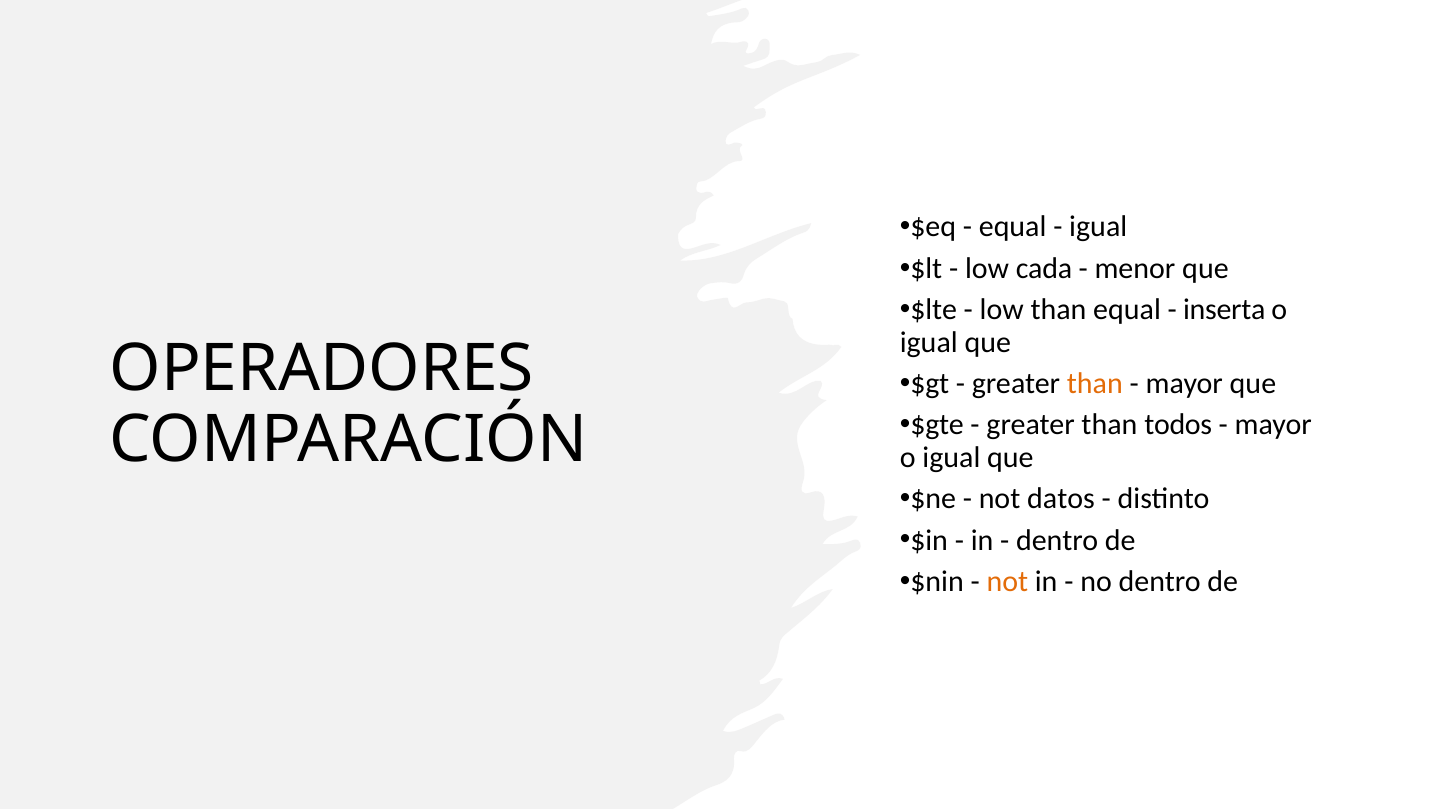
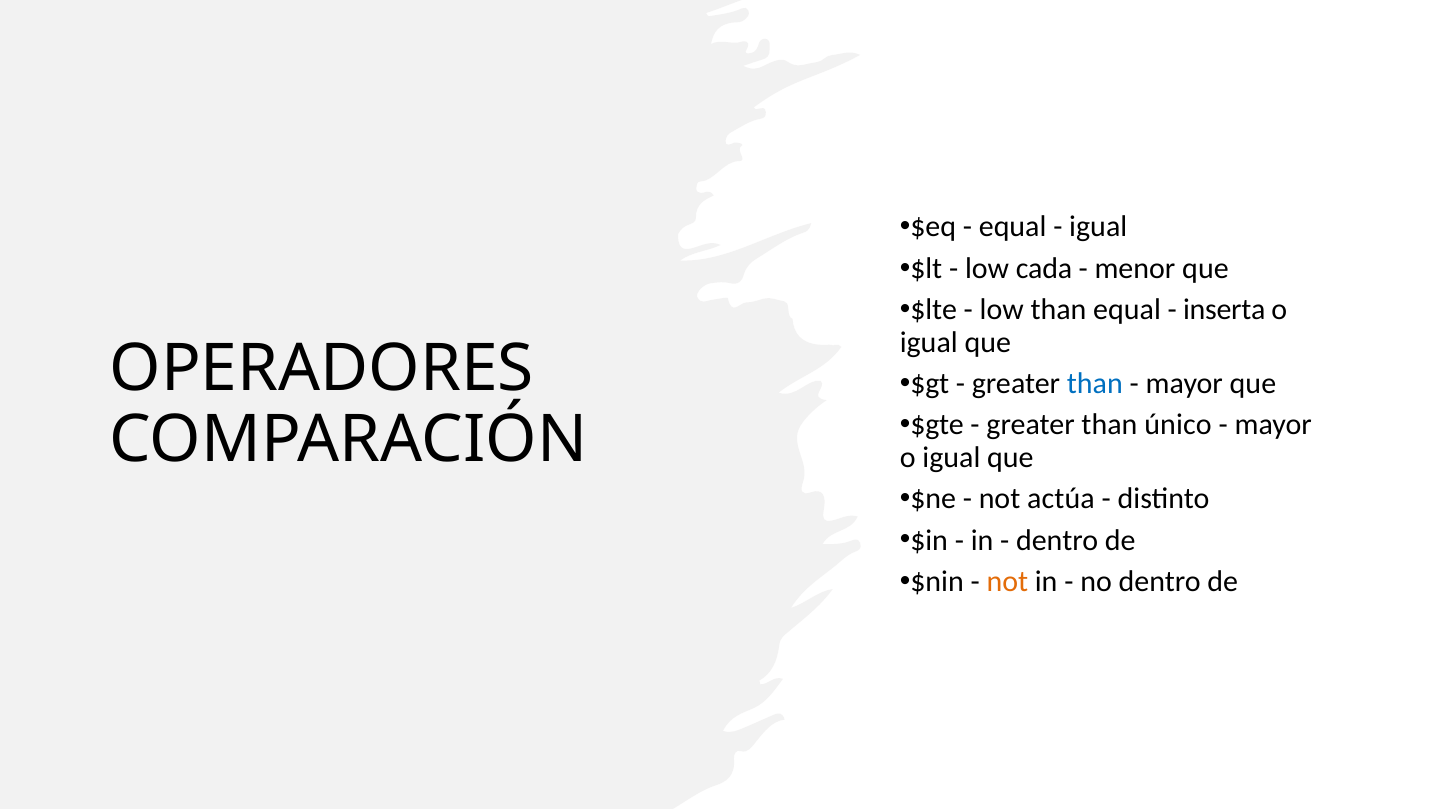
than colour: orange -> blue (1095, 384)
todos: todos -> único (1178, 425)
datos: datos -> actúa (1061, 499)
